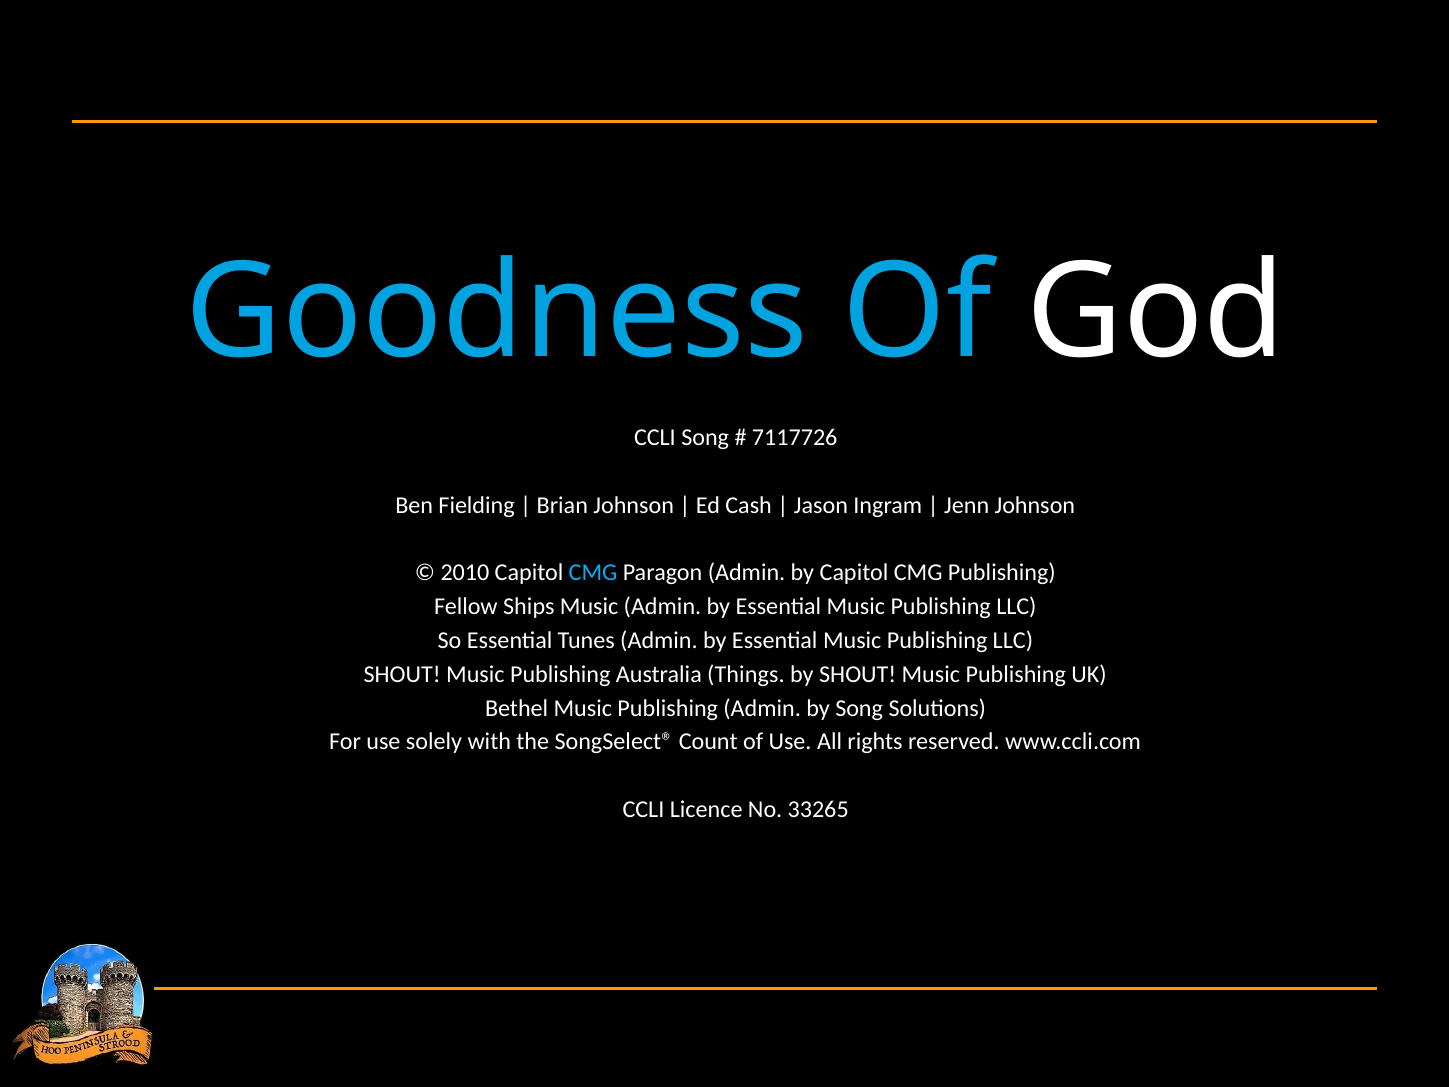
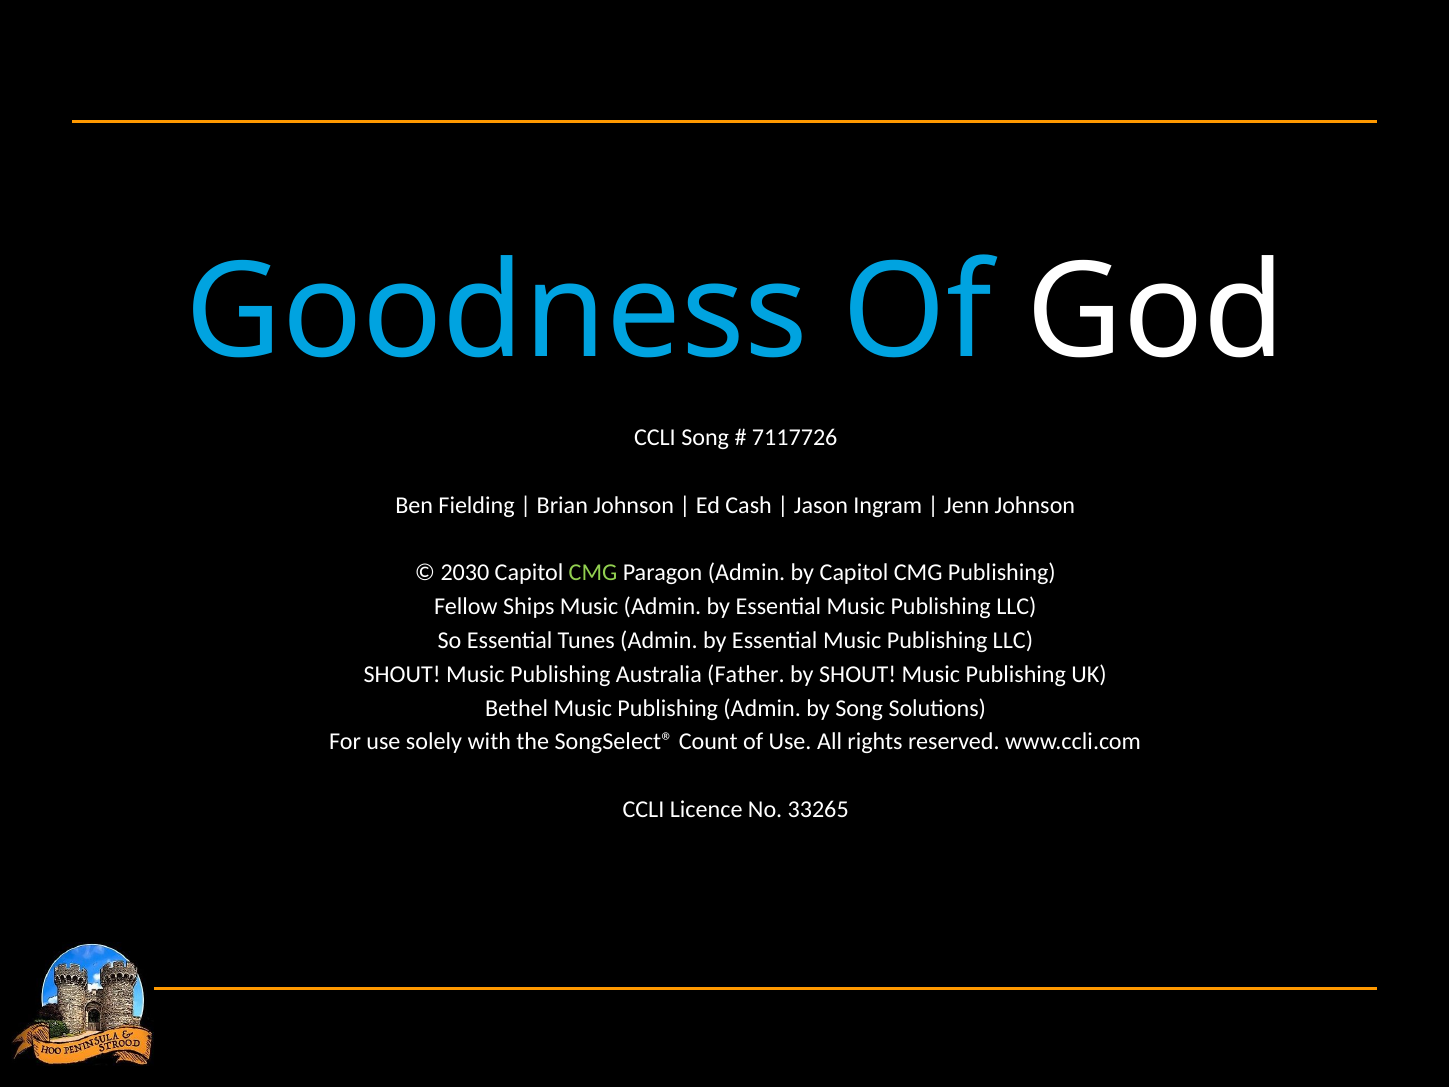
2010: 2010 -> 2030 (465, 573)
CMG colour: light blue -> light green (593, 573)
Things: Things -> Father (746, 674)
